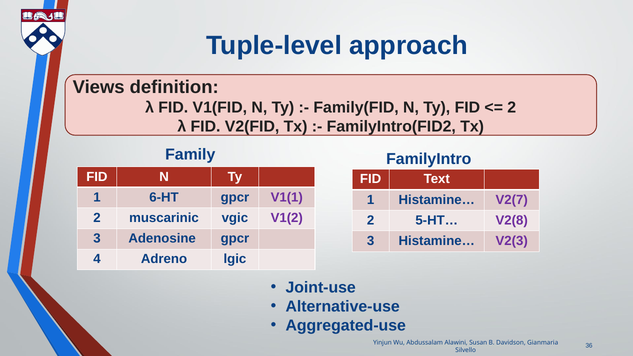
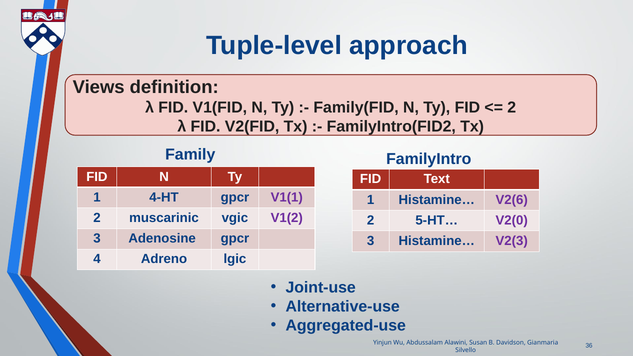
6-HT: 6-HT -> 4-HT (164, 197)
V2(7: V2(7 -> V2(6 (512, 200)
V2(8: V2(8 -> V2(0 (512, 220)
